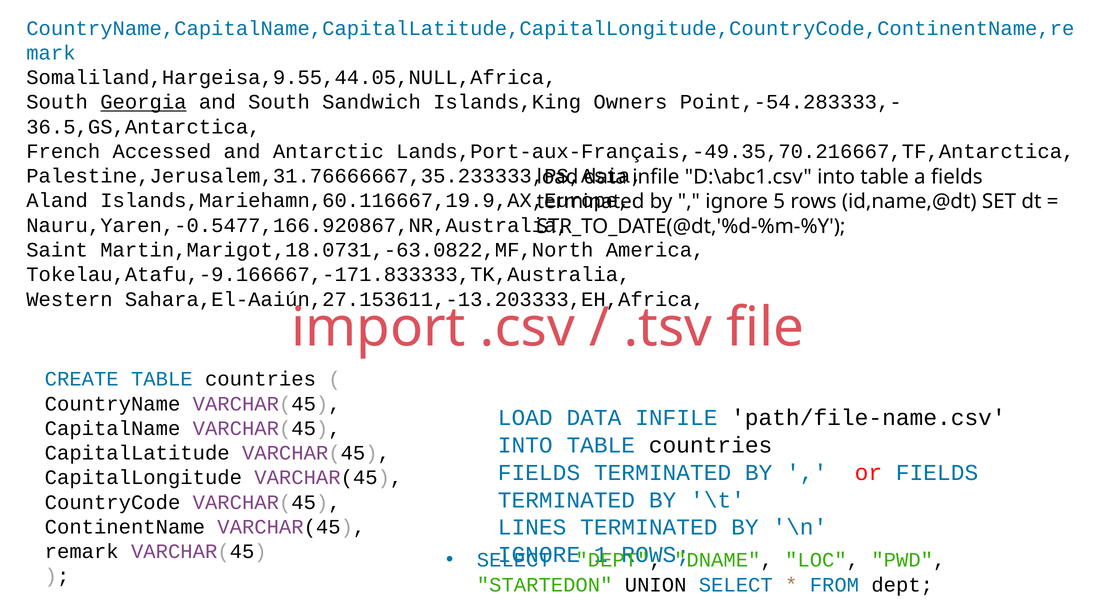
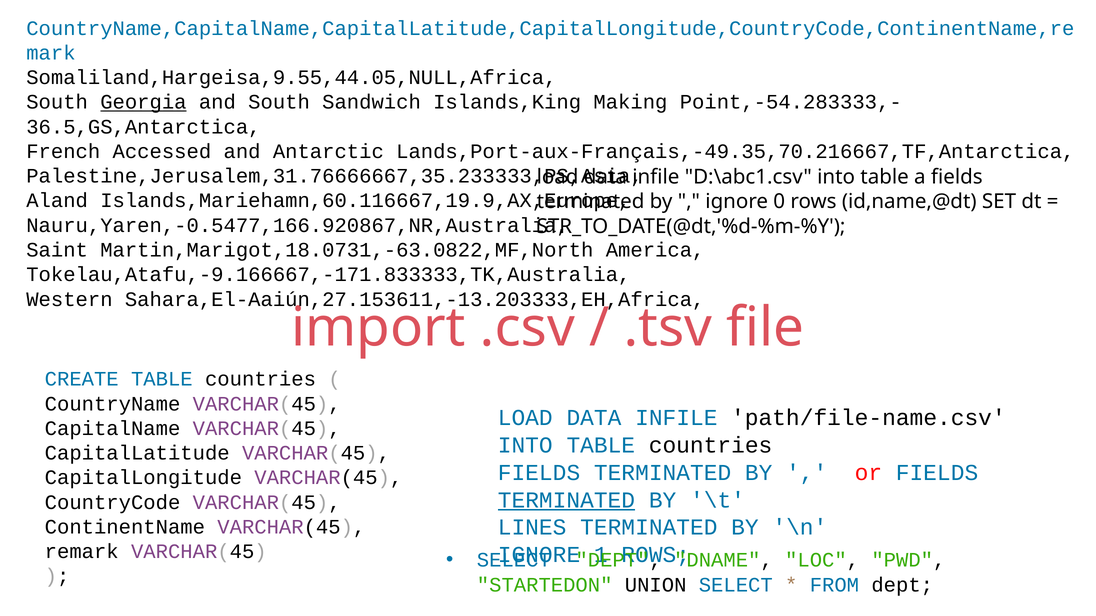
Owners: Owners -> Making (630, 102)
5: 5 -> 0 (779, 202)
TERMINATED underline: none -> present (566, 500)
